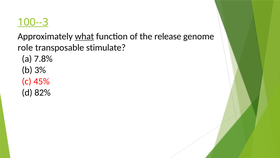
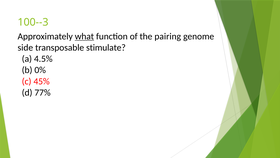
100--3 underline: present -> none (33, 22)
release: release -> pairing (168, 36)
role: role -> side (25, 47)
7.8%: 7.8% -> 4.5% (43, 59)
3%: 3% -> 0% (40, 70)
82%: 82% -> 77% (43, 92)
